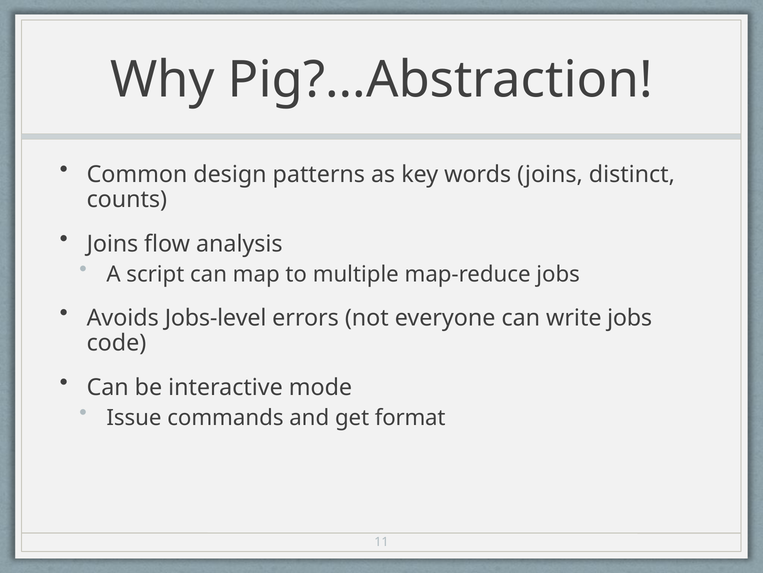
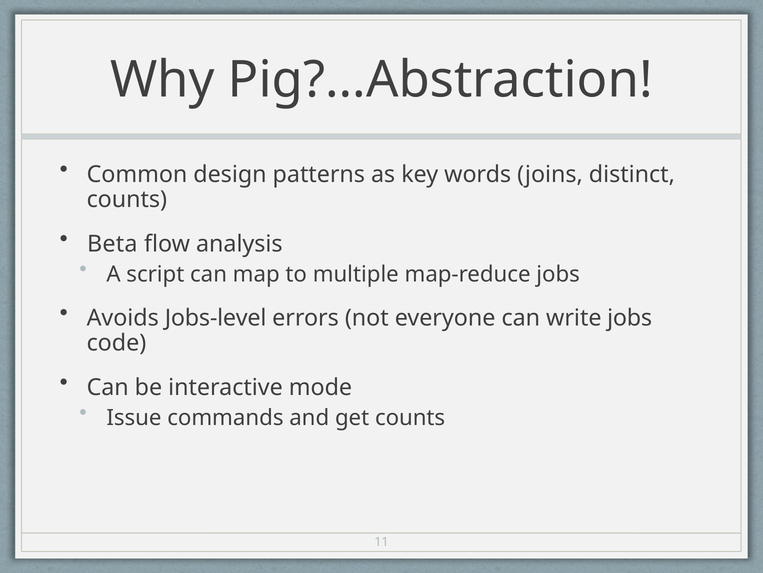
Joins: Joins -> Beta (112, 244)
get format: format -> counts (410, 417)
